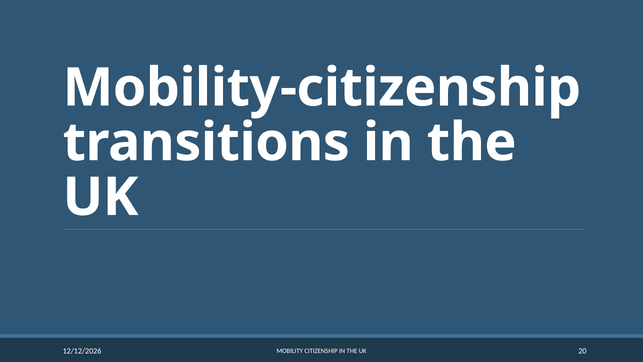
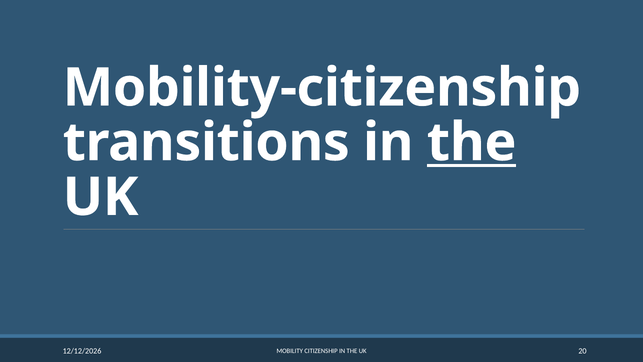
the underline: none -> present (472, 142)
